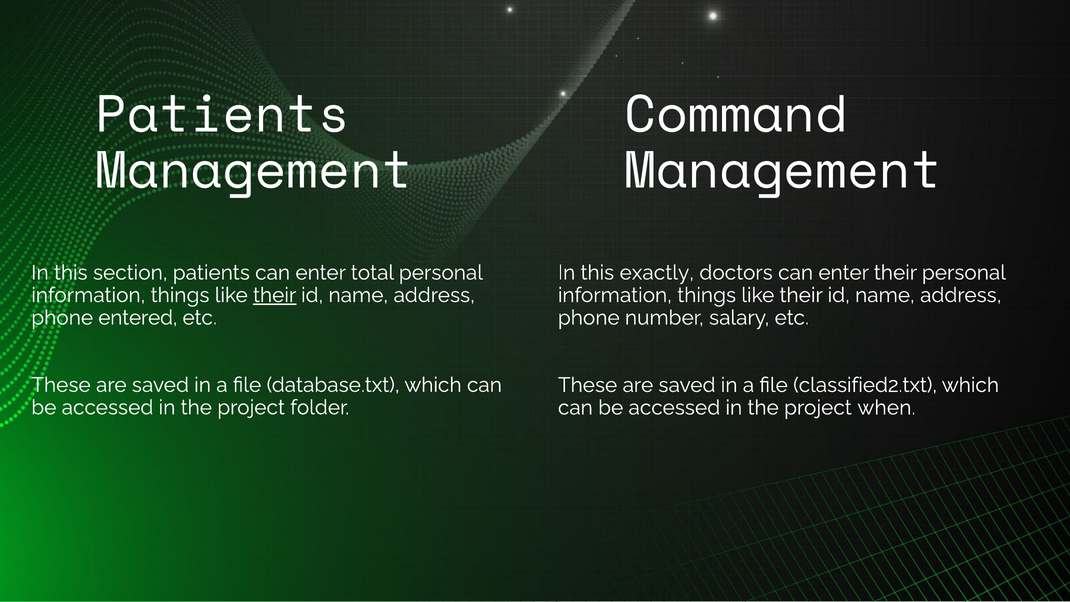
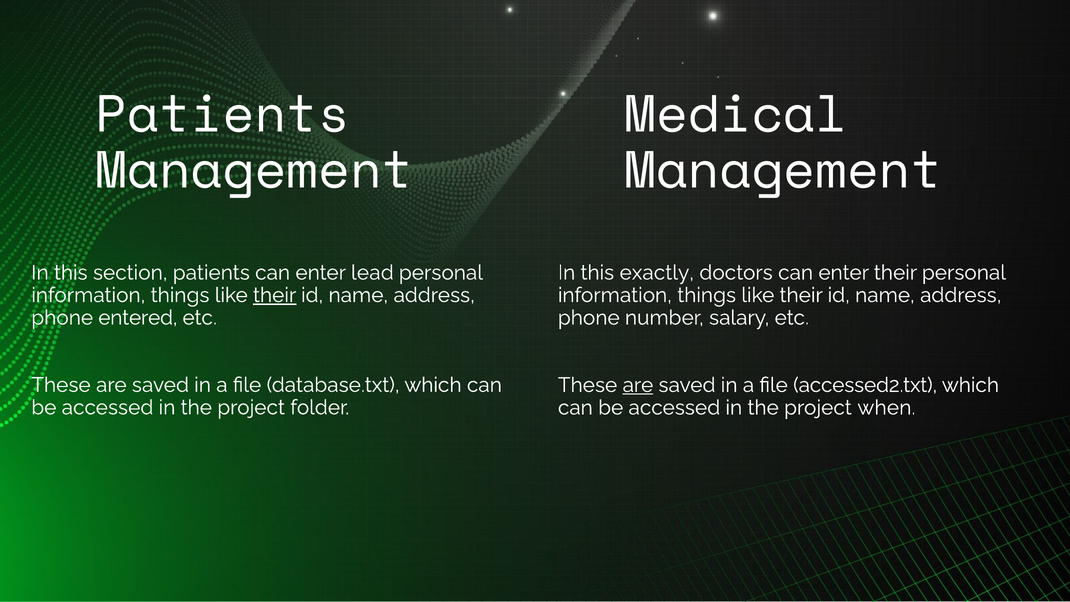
Command: Command -> Medical (736, 114)
total: total -> lead (372, 273)
are underline: none -> present (638, 385)
classified2.txt: classified2.txt -> accessed2.txt (865, 385)
